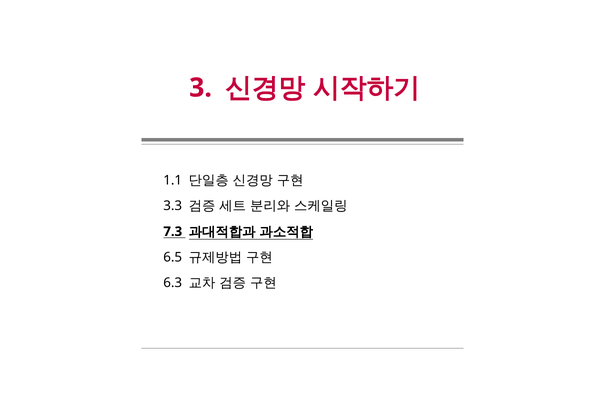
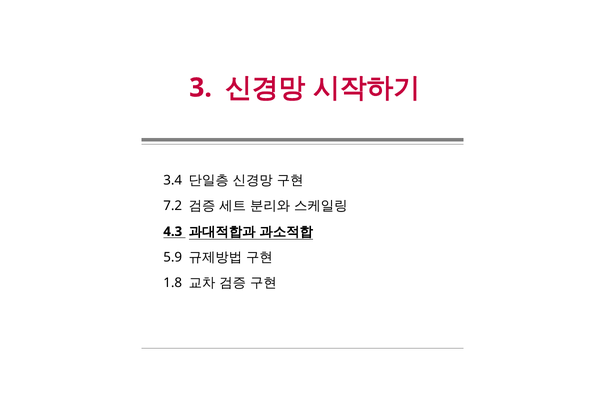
1.1: 1.1 -> 3.4 (173, 180)
3.3: 3.3 -> 7.2 (173, 206)
7.3: 7.3 -> 4.3 (173, 231)
6.5: 6.5 -> 5.9 (173, 257)
6.3: 6.3 -> 1.8 (173, 282)
